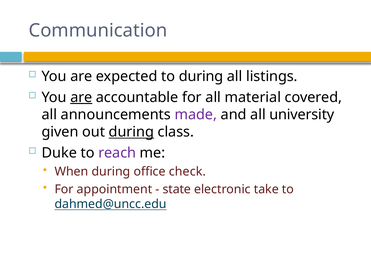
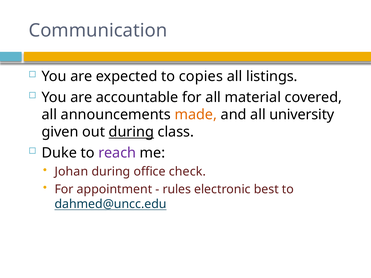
to during: during -> copies (201, 76)
are underline: present -> none (81, 97)
made colour: purple -> orange (196, 115)
When: When -> Johan (71, 172)
state: state -> rules (177, 189)
take: take -> best (266, 189)
